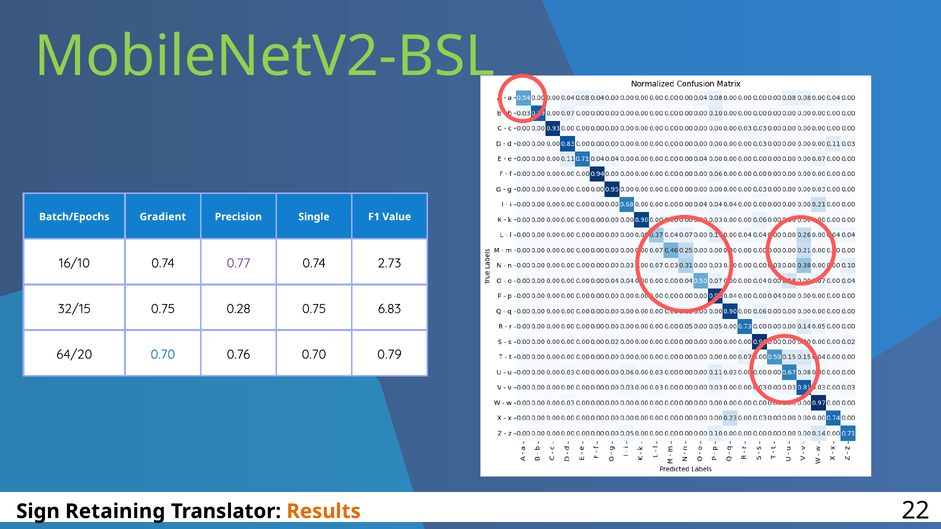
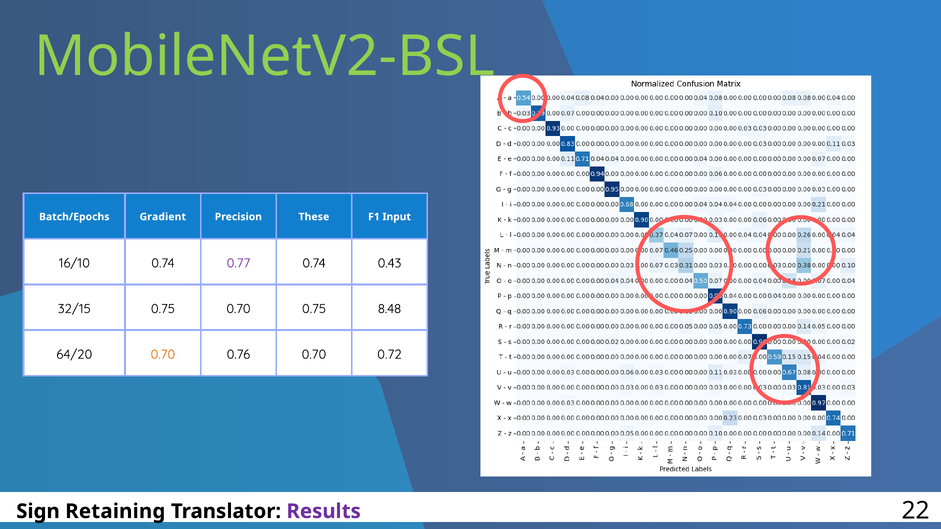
Single: Single -> These (314, 217)
Value: Value -> Input (397, 217)
2.73: 2.73 -> 0.43 (390, 263)
0.75 0.28: 0.28 -> 0.70 (238, 309)
6.83: 6.83 -> 8.48 (390, 309)
0.70 colour: blue -> orange (163, 355)
0.79: 0.79 -> 0.72 (389, 355)
Results colour: orange -> purple (324, 512)
